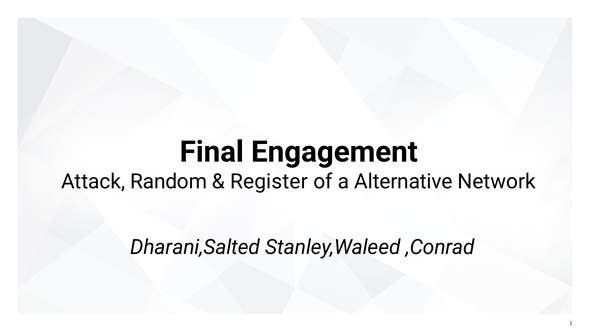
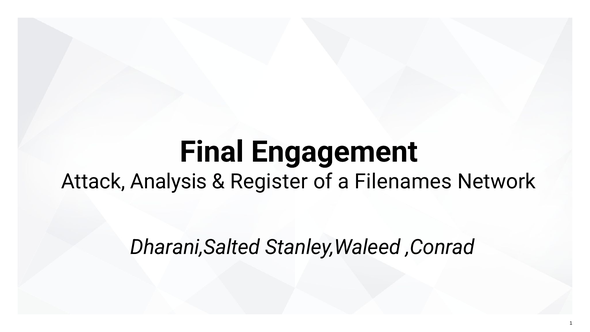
Random: Random -> Analysis (169, 181)
Alternative: Alternative -> Filenames (403, 181)
